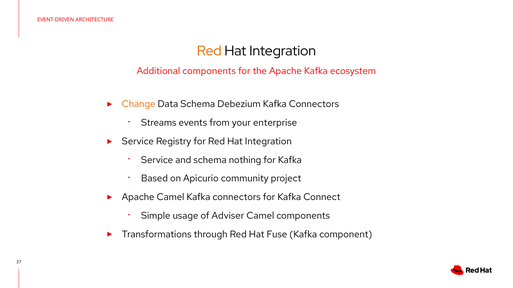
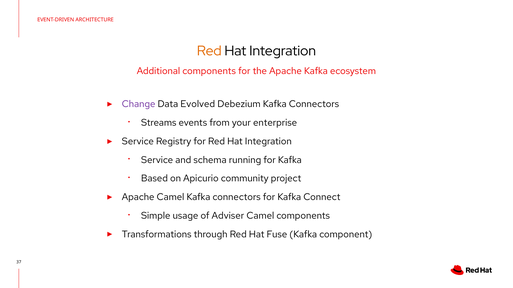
Change colour: orange -> purple (139, 104)
Data Schema: Schema -> Evolved (198, 104)
nothing: nothing -> running (245, 160)
